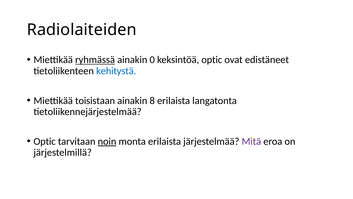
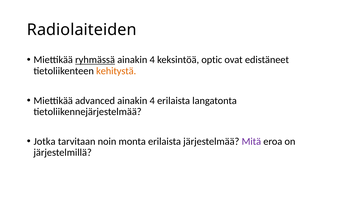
0: 0 -> 4 (152, 60)
kehitystä colour: blue -> orange (116, 71)
toisistaan: toisistaan -> advanced (95, 100)
8: 8 -> 4 (152, 100)
Optic: Optic -> Jotka (45, 141)
noin underline: present -> none (107, 141)
